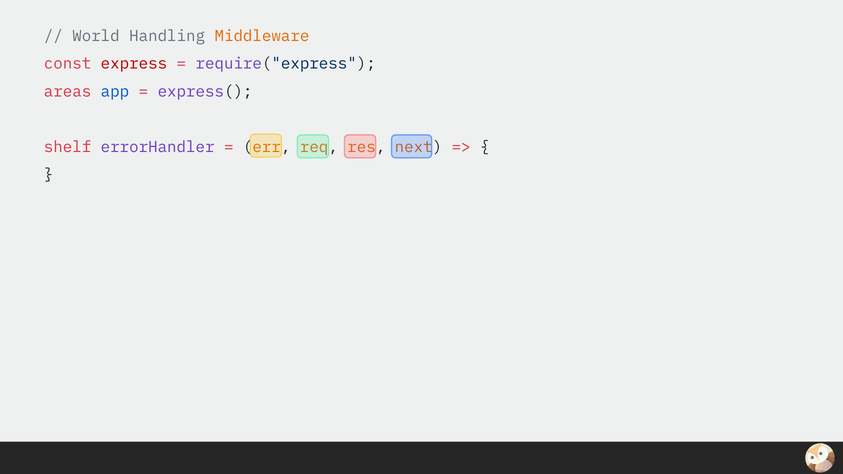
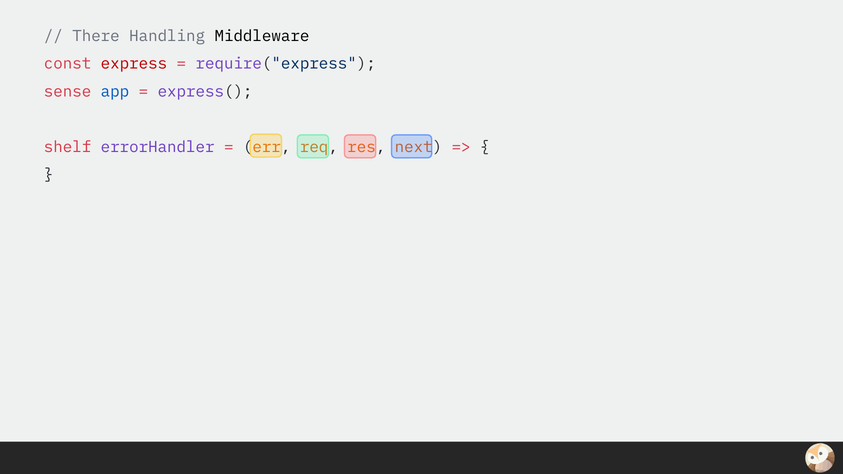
World: World -> There (96, 36)
Middleware colour: orange -> black (262, 36)
areas: areas -> sense (68, 91)
